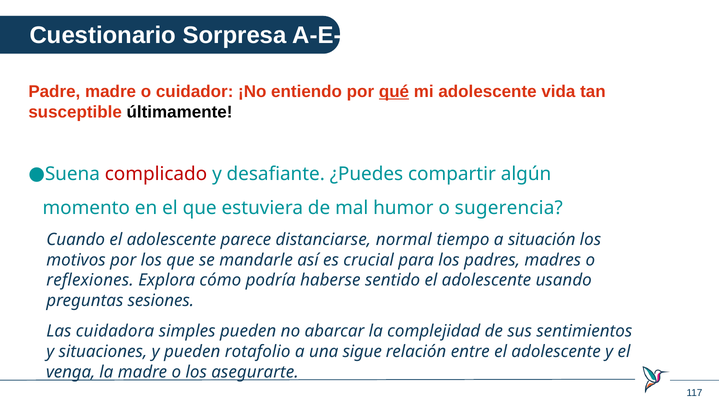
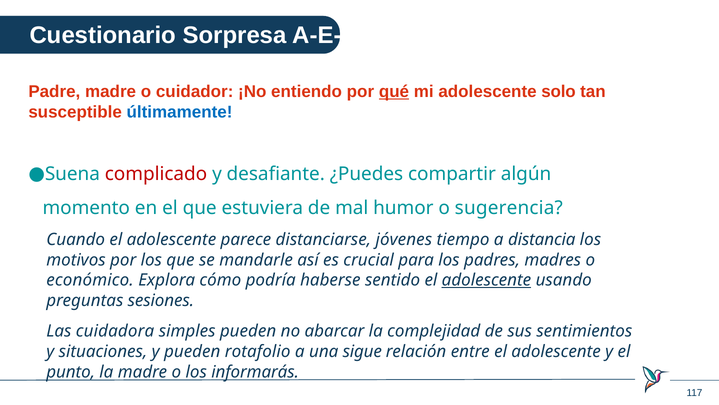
vida: vida -> solo (558, 91)
últimamente colour: black -> blue (179, 112)
normal: normal -> jóvenes (404, 239)
situación: situación -> distancia (542, 239)
reflexiones: reflexiones -> económico (90, 280)
adolescente underline: none -> present (486, 280)
venga: venga -> punto (71, 371)
asegurarte: asegurarte -> informarás (255, 371)
